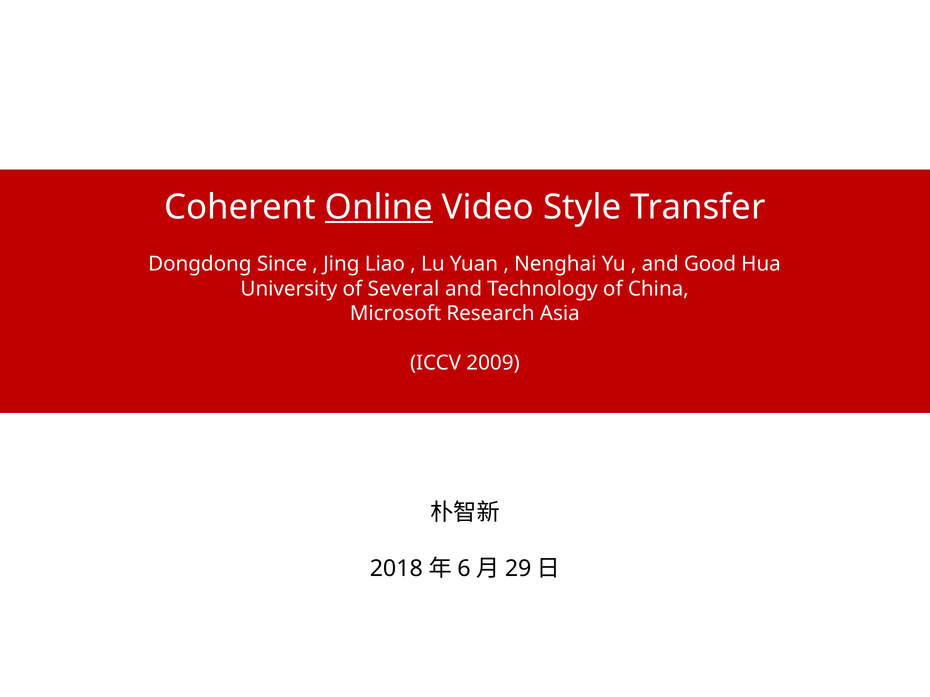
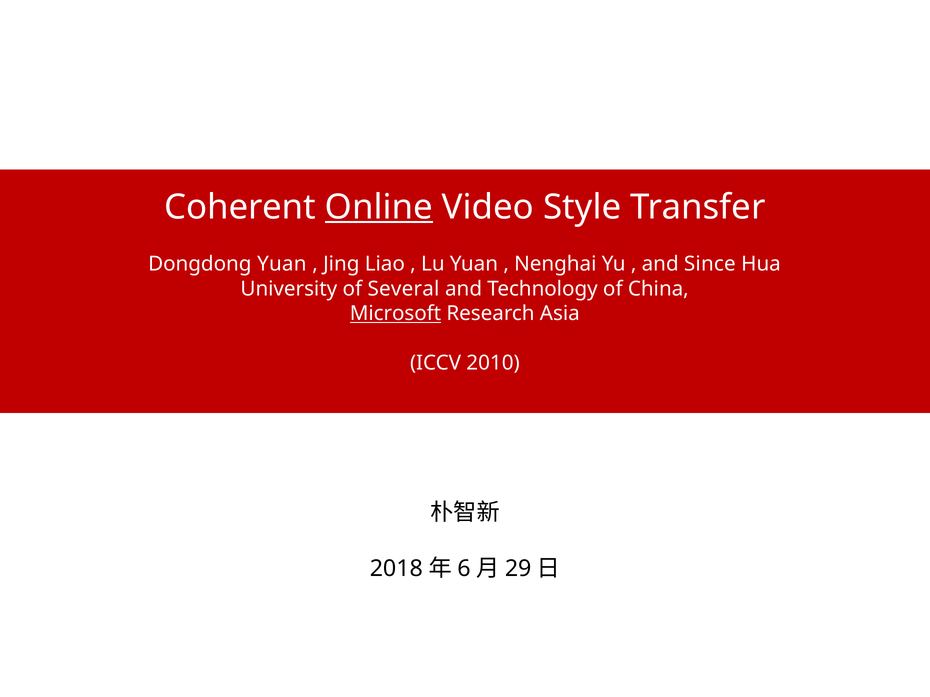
Dongdong Since: Since -> Yuan (282, 264)
Good: Good -> Since (710, 264)
Microsoft underline: none -> present (396, 314)
2009: 2009 -> 2010 (493, 363)
